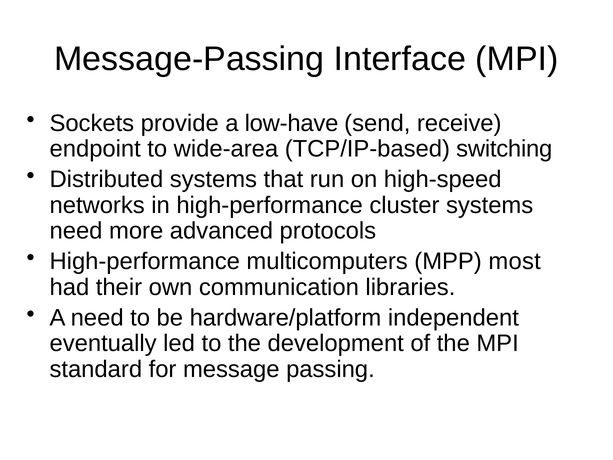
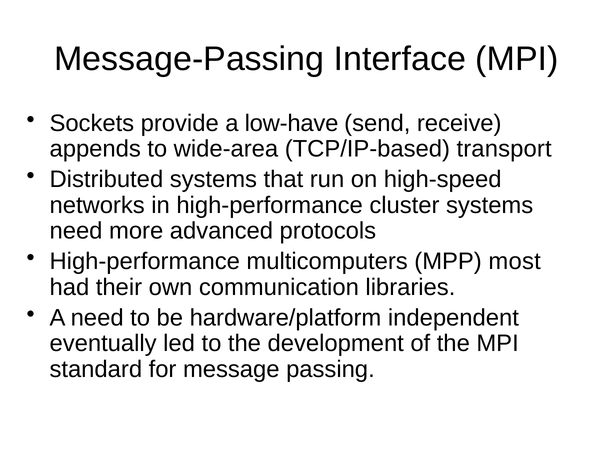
endpoint: endpoint -> appends (95, 149)
switching: switching -> transport (504, 149)
